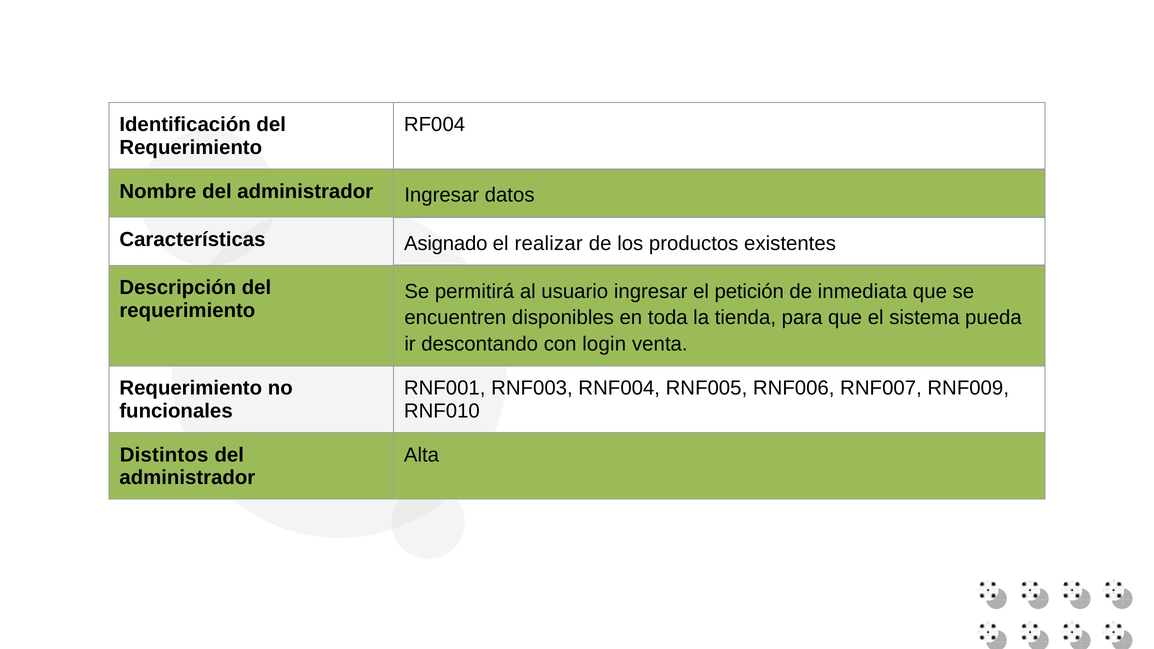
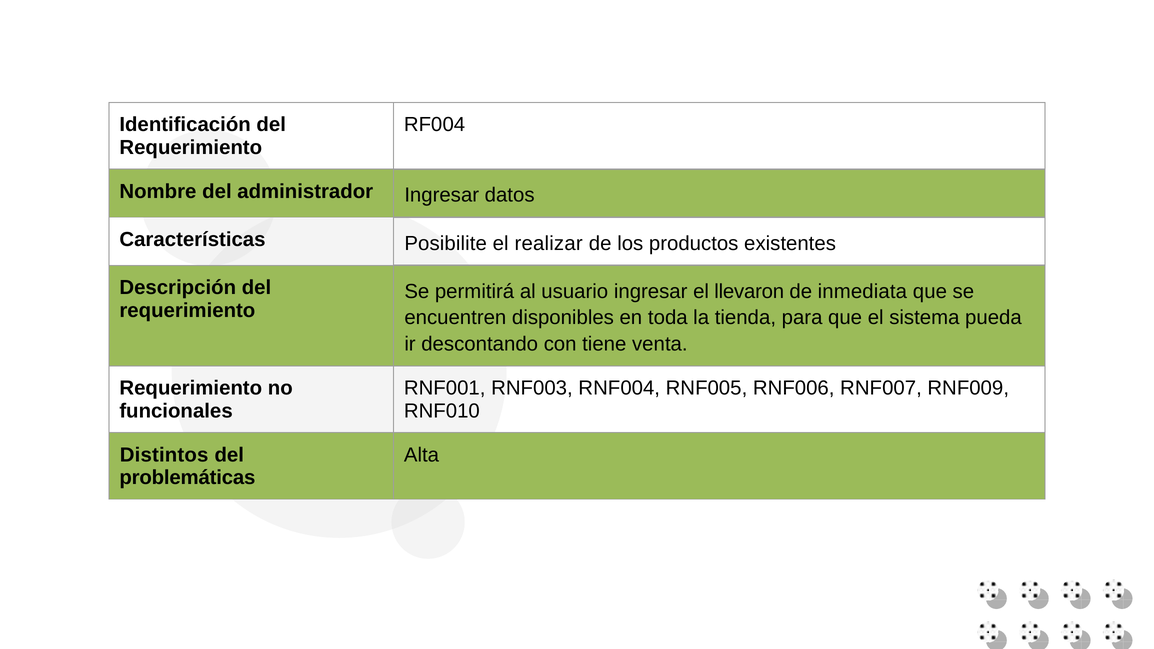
Asignado: Asignado -> Posibilite (446, 243)
petición: petición -> llevaron (749, 291)
login: login -> tiene (604, 344)
administrador: administrador -> problemáticas (187, 478)
